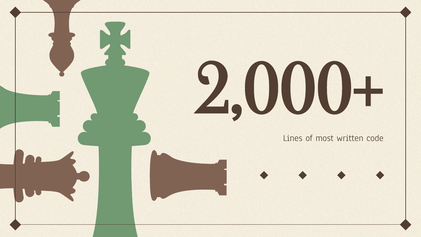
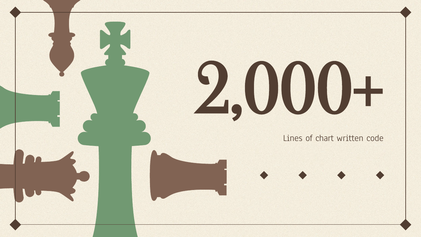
most: most -> chart (325, 138)
